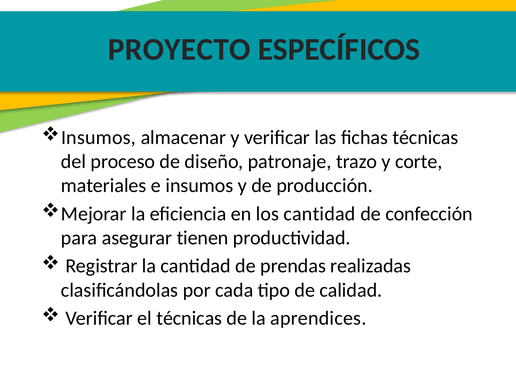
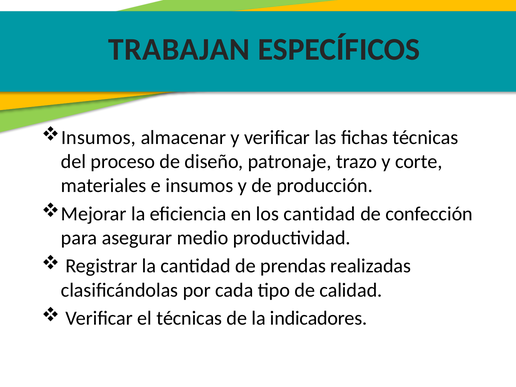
PROYECTO: PROYECTO -> TRABAJAN (179, 49)
tienen: tienen -> medio (203, 238)
aprendices: aprendices -> indicadores (319, 318)
